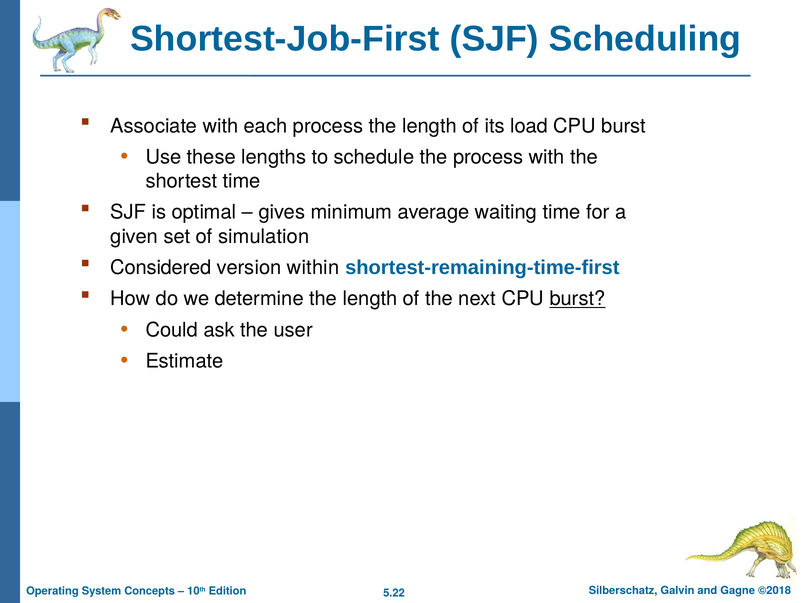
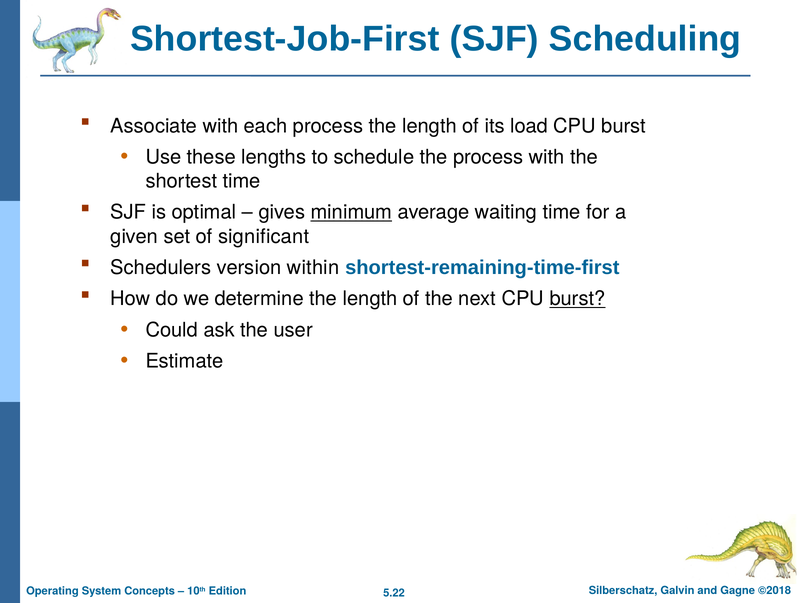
minimum underline: none -> present (351, 212)
simulation: simulation -> significant (264, 236)
Considered: Considered -> Schedulers (161, 268)
